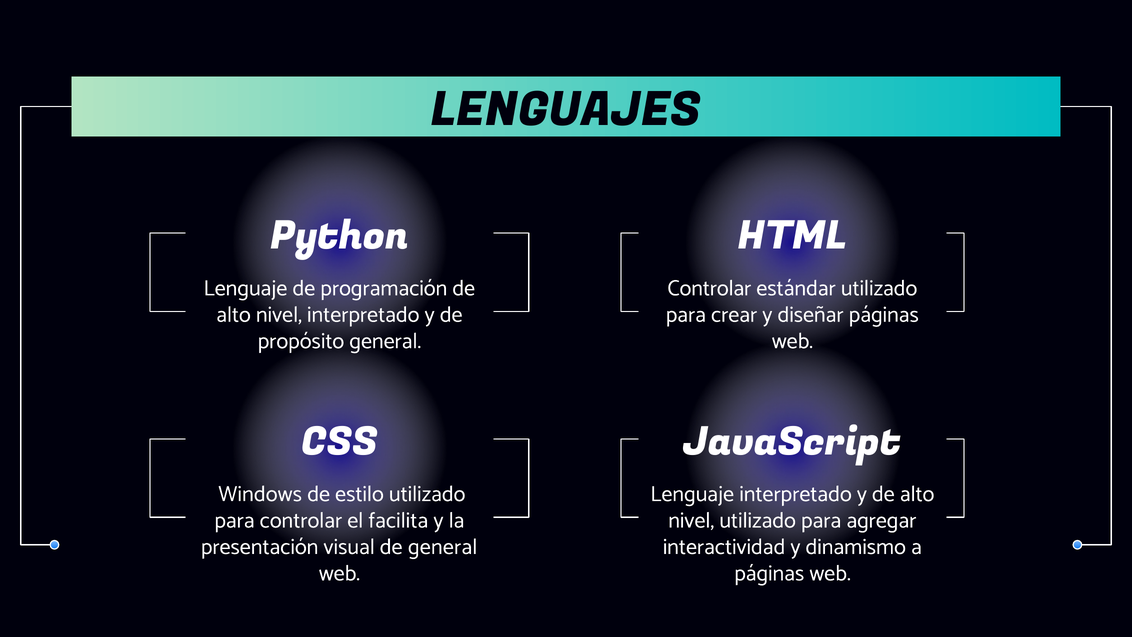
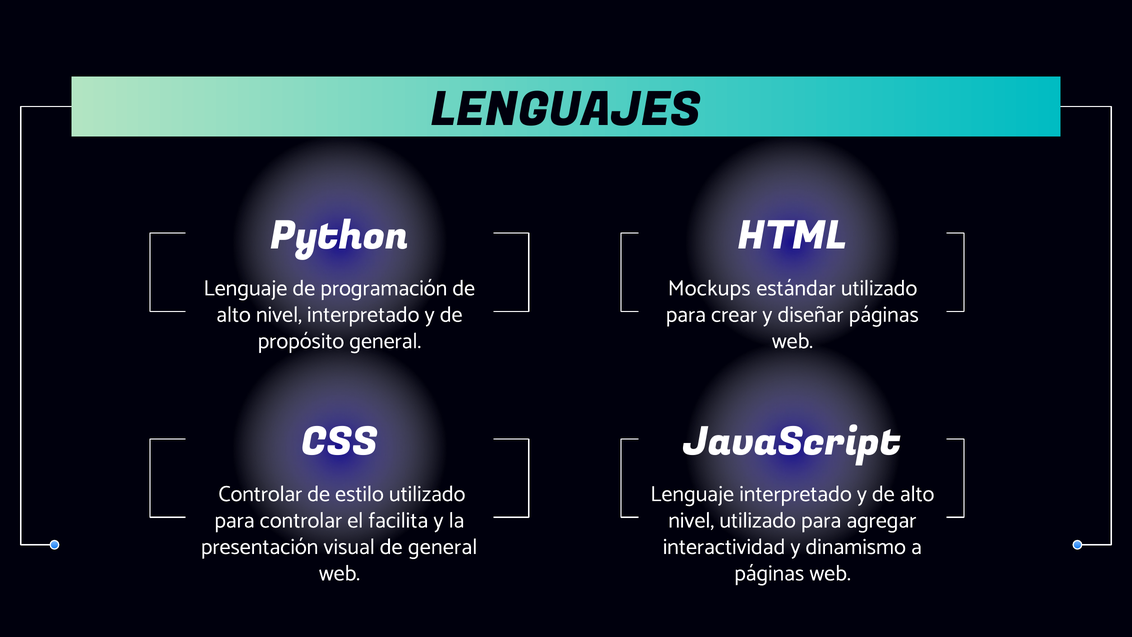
Controlar: Controlar -> Mockups (709, 288)
Windows: Windows -> Controlar (260, 494)
